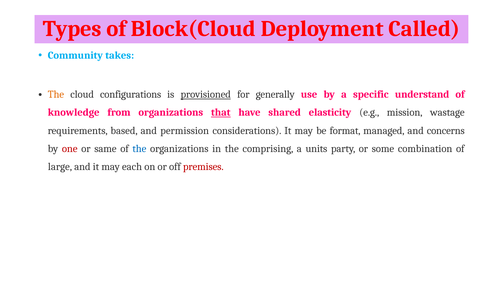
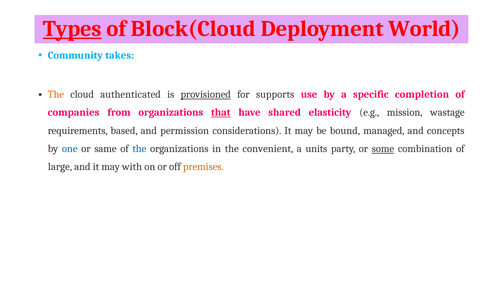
Types underline: none -> present (72, 29)
Called: Called -> World (424, 29)
configurations: configurations -> authenticated (131, 94)
generally: generally -> supports (275, 94)
understand: understand -> completion (422, 94)
knowledge: knowledge -> companies (74, 112)
format: format -> bound (345, 131)
concerns: concerns -> concepts (446, 131)
one colour: red -> blue (70, 149)
comprising: comprising -> convenient (268, 149)
some underline: none -> present (383, 149)
each: each -> with (132, 167)
premises colour: red -> orange (203, 167)
